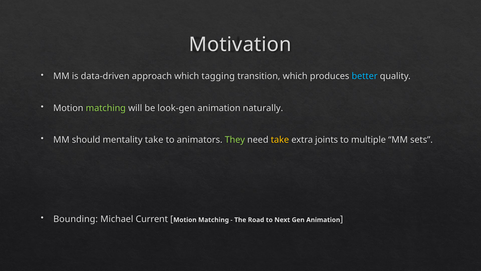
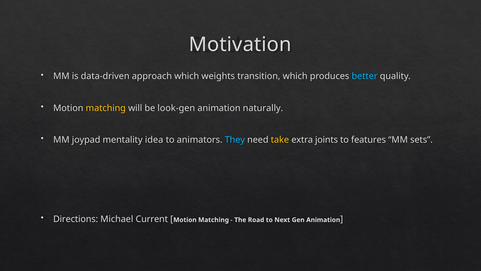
tagging: tagging -> weights (218, 76)
matching colour: light green -> yellow (106, 108)
should: should -> joypad (86, 140)
mentality take: take -> idea (154, 140)
They colour: light green -> light blue (235, 140)
multiple: multiple -> features (369, 140)
Bounding: Bounding -> Directions (76, 219)
